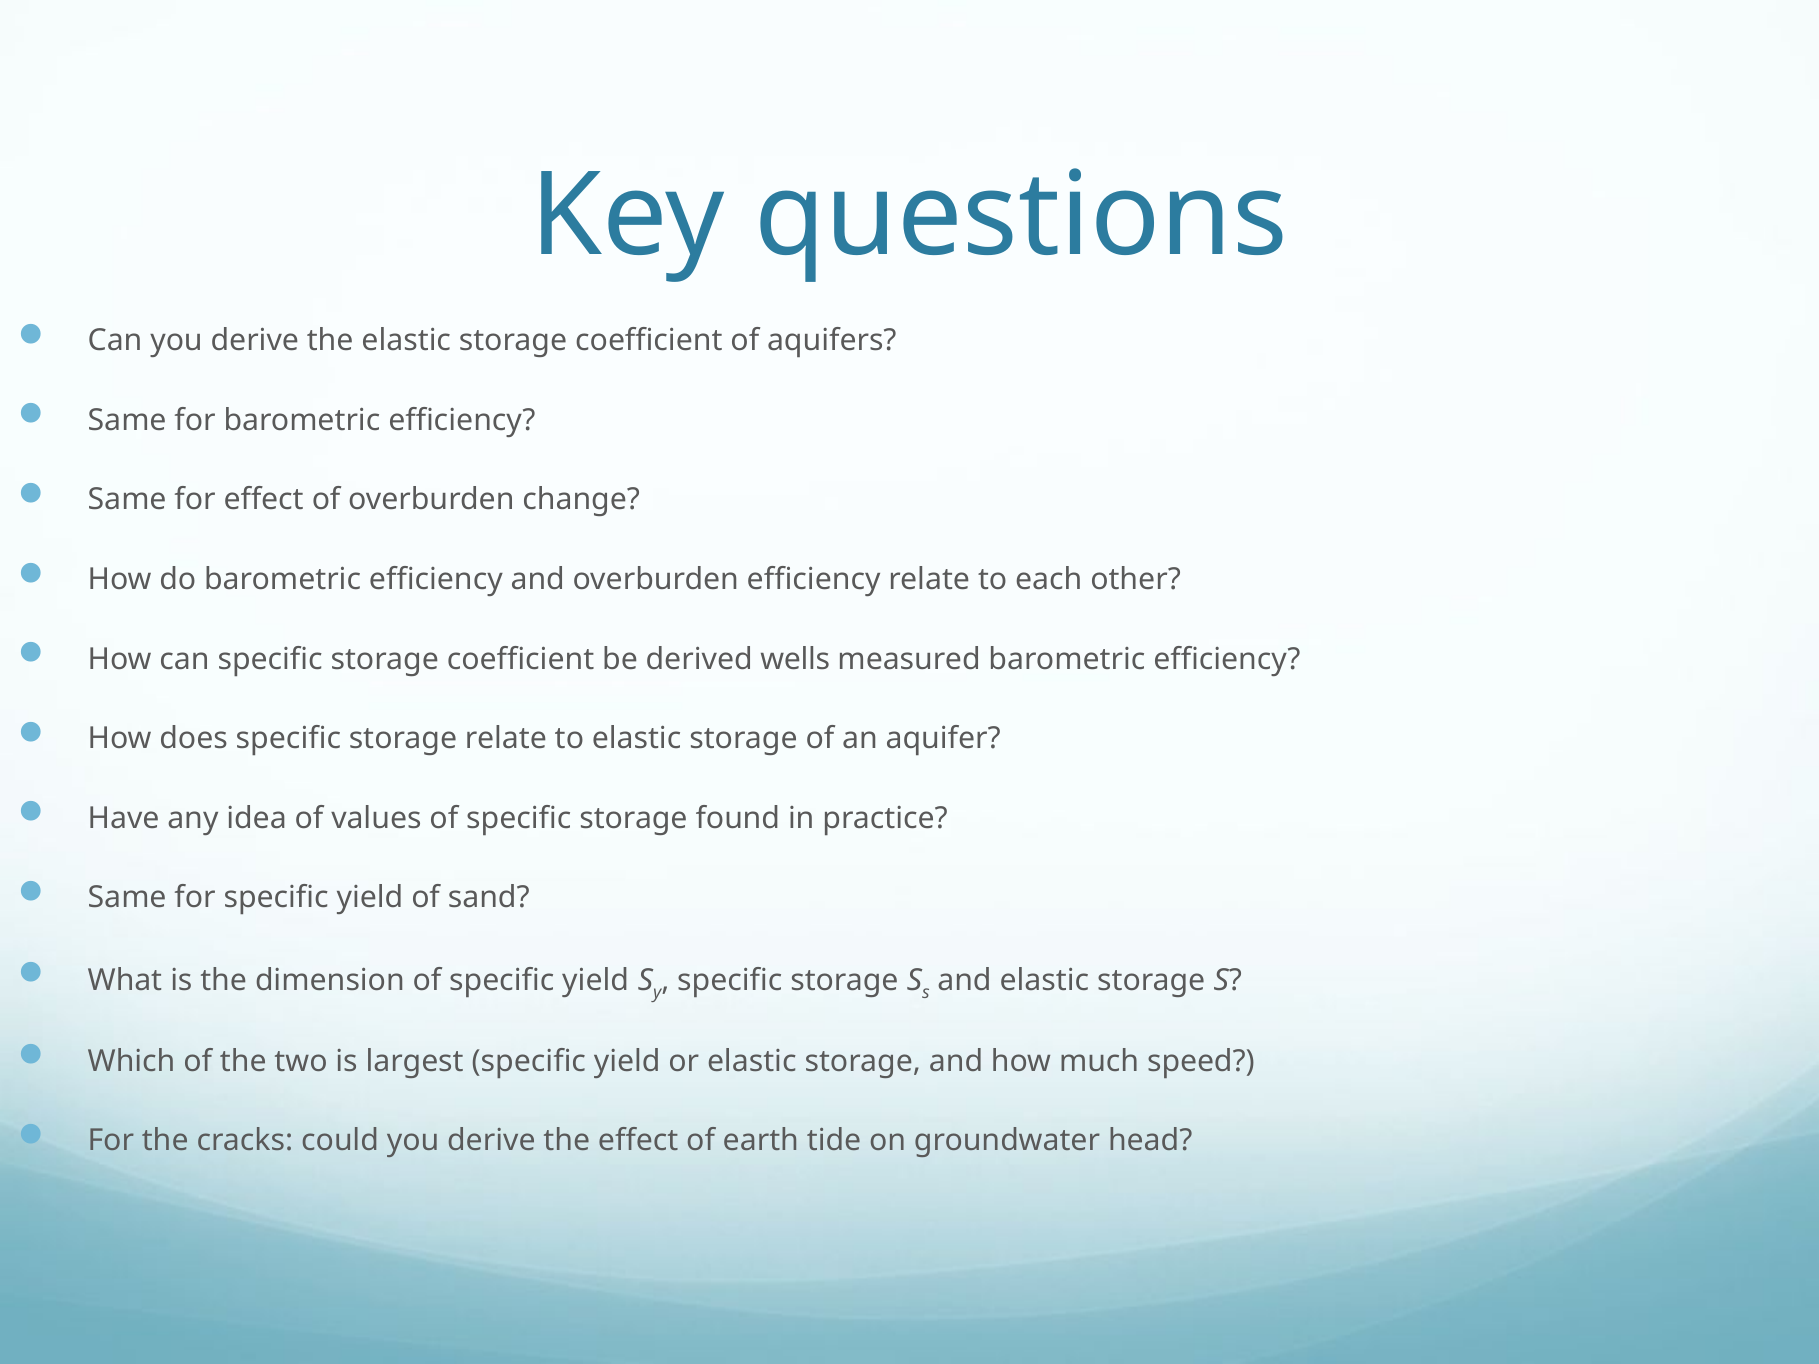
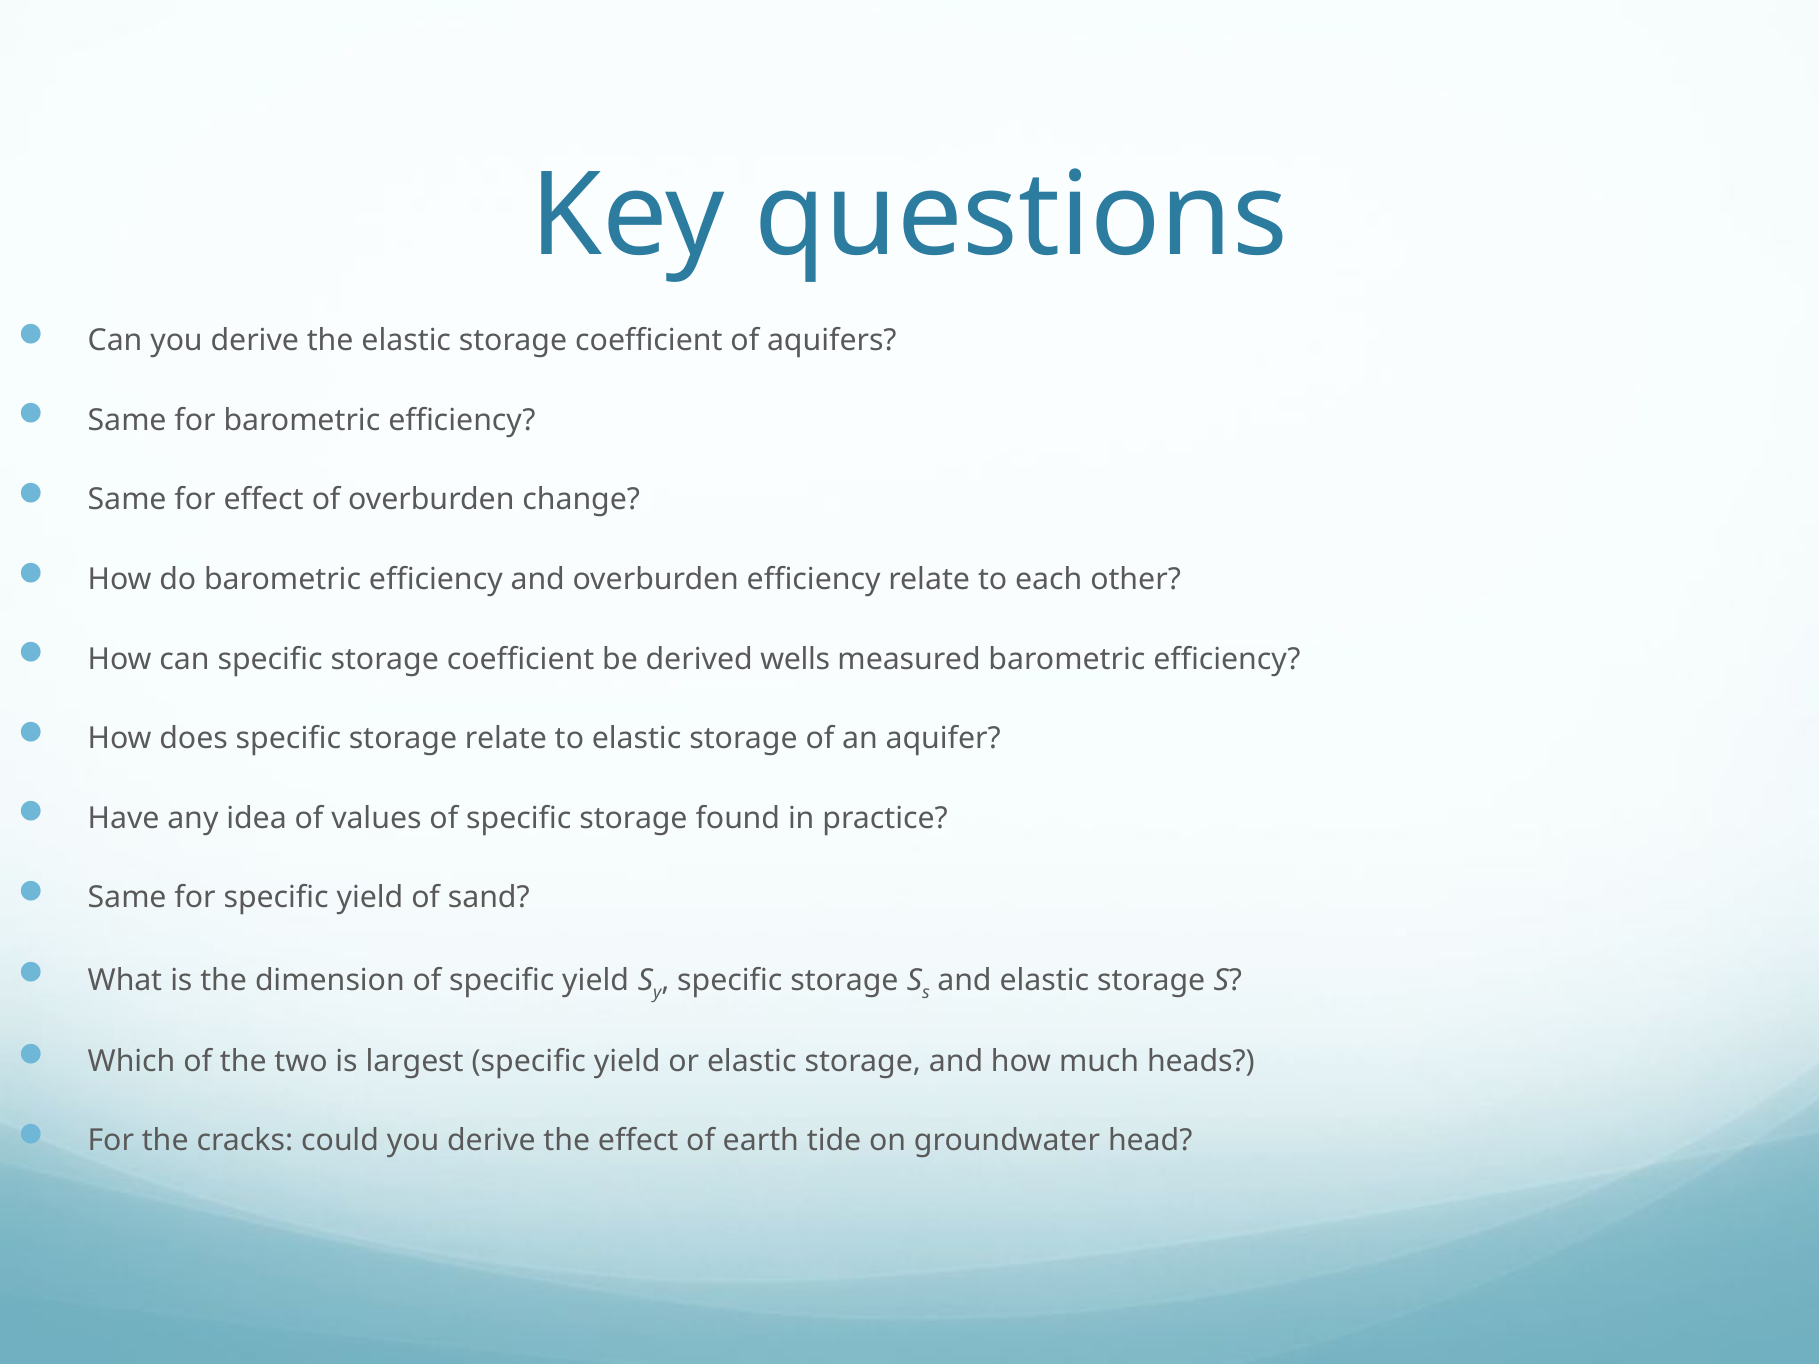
speed: speed -> heads (1201, 1061)
